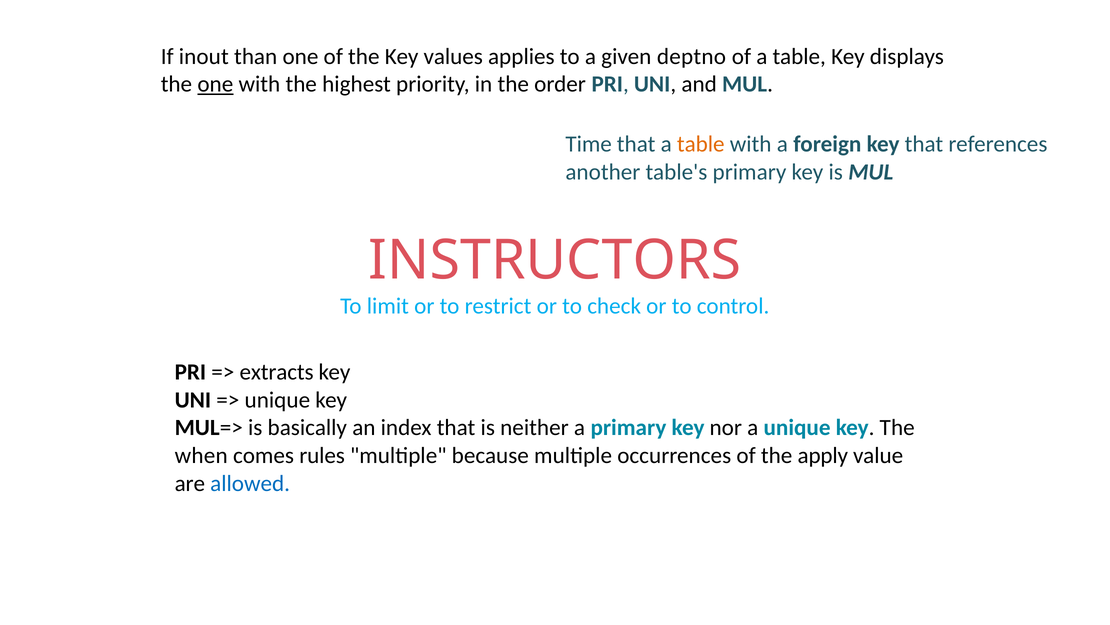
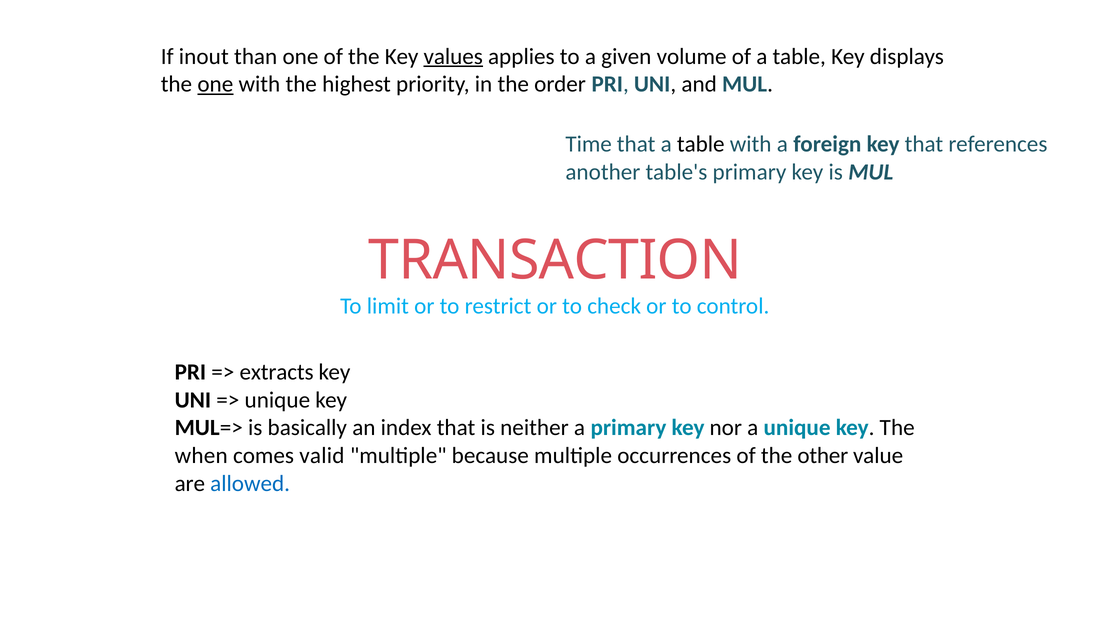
values underline: none -> present (453, 56)
deptno: deptno -> volume (692, 56)
table colour: orange -> black (701, 144)
INSTRUCTORS: INSTRUCTORS -> TRANSACTION (555, 260)
rules: rules -> valid (322, 455)
apply: apply -> other (823, 455)
